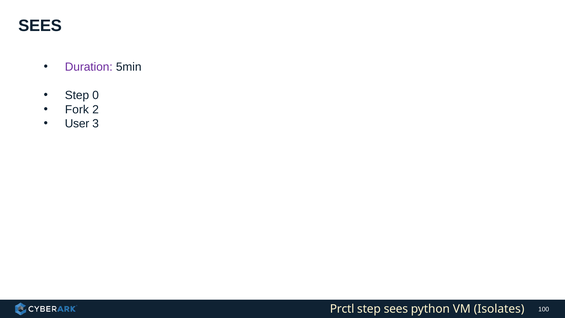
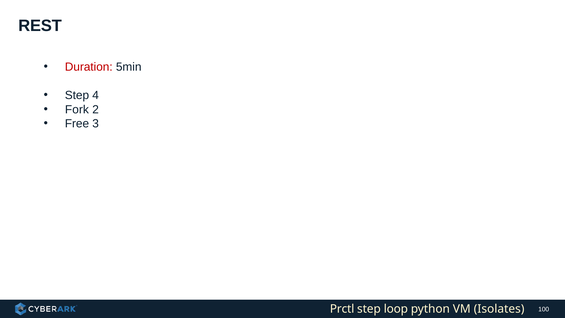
SEES: SEES -> REST (40, 26)
Duration colour: purple -> red (89, 67)
0: 0 -> 4 (96, 95)
User: User -> Free (77, 124)
step sees: sees -> loop (396, 309)
